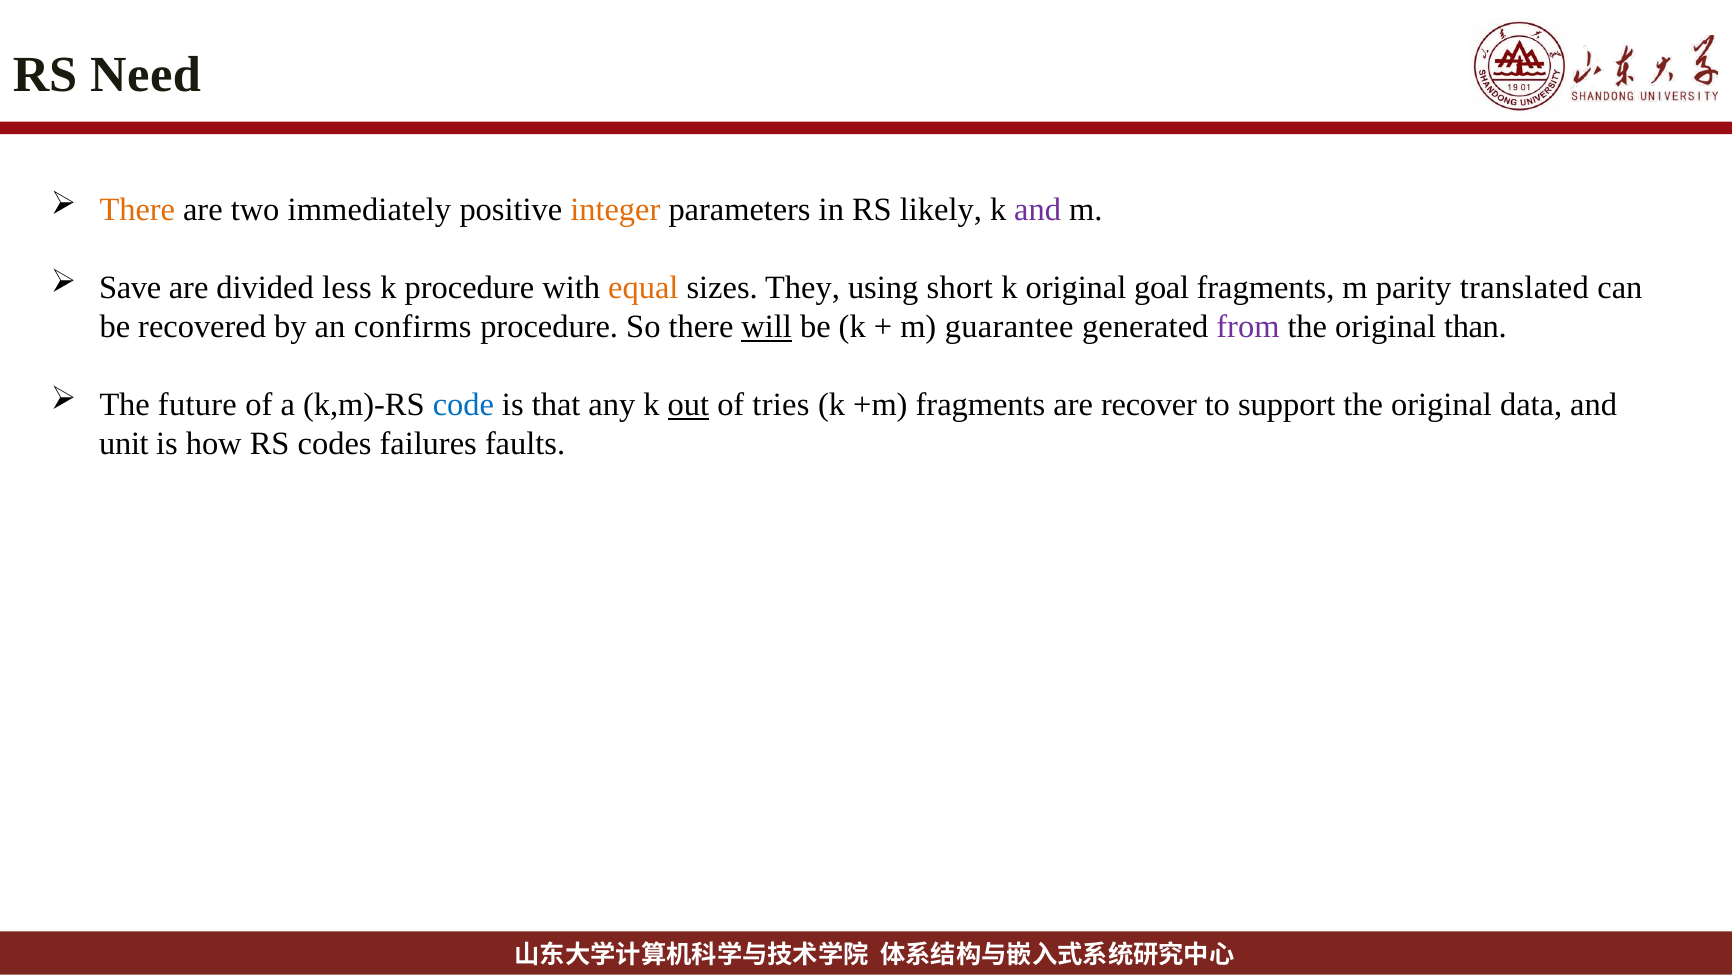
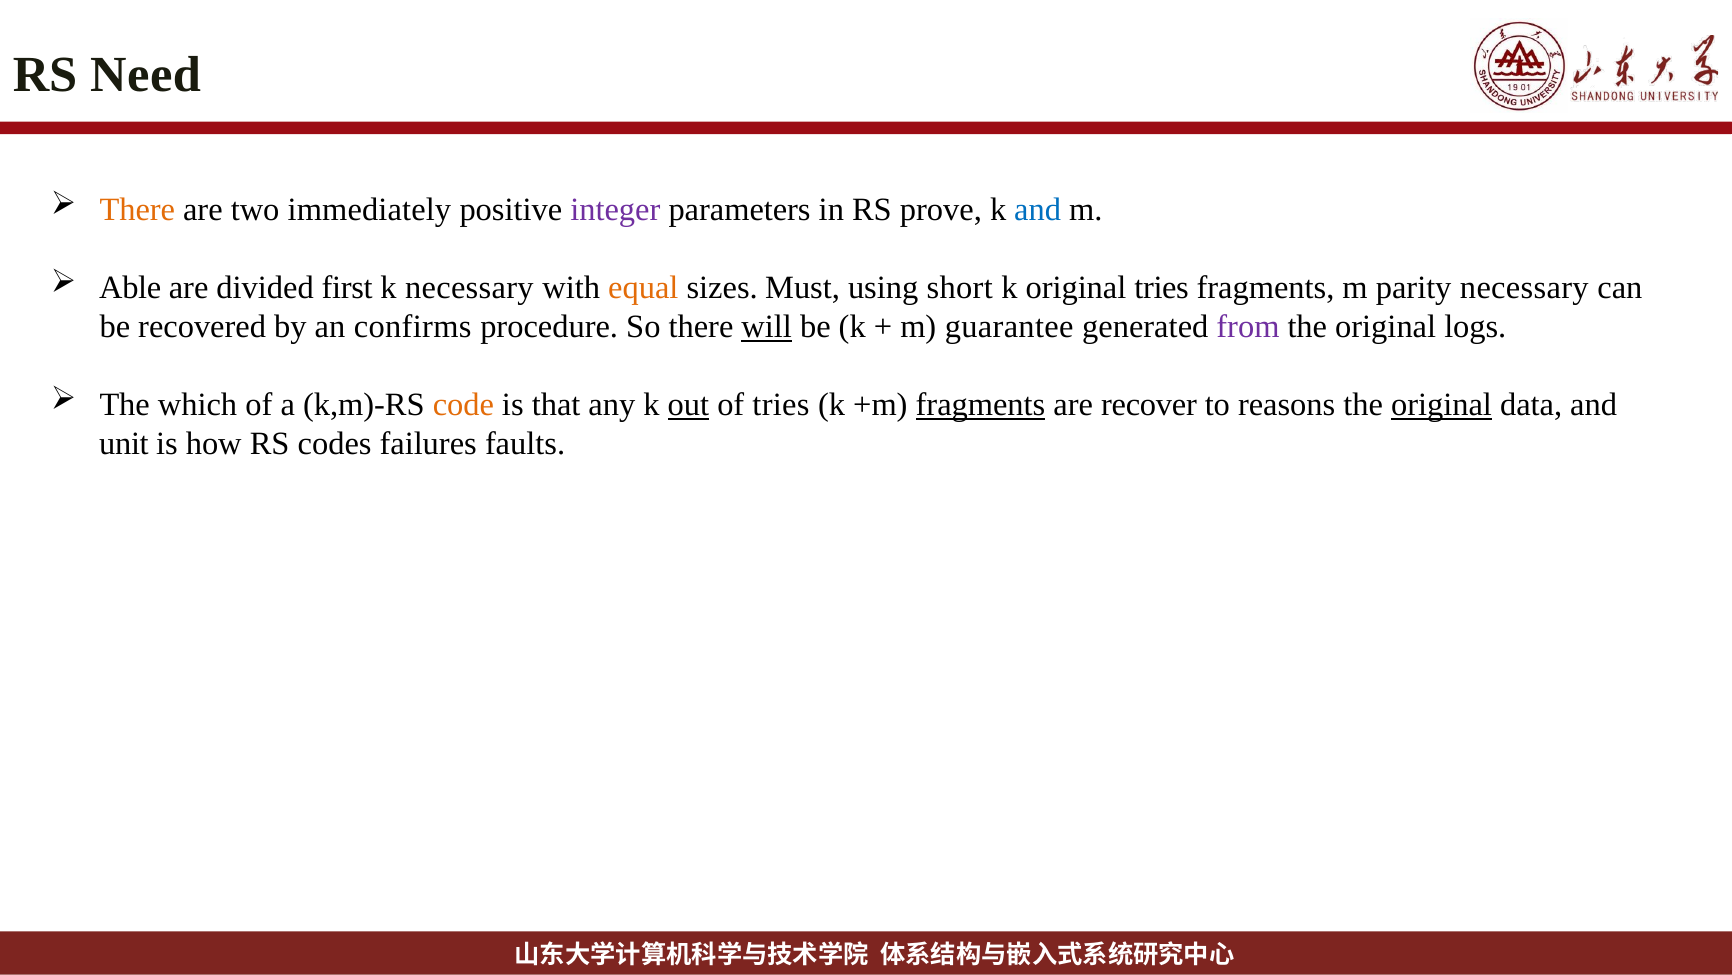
integer colour: orange -> purple (615, 209)
likely: likely -> prove (941, 209)
and colour: purple -> blue (1038, 209)
Save: Save -> Able (130, 287)
less: less -> first (347, 287)
k procedure: procedure -> necessary (469, 287)
They: They -> Must (803, 287)
original goal: goal -> tries (1162, 287)
parity translated: translated -> necessary (1524, 287)
than: than -> logs (1475, 326)
future: future -> which (198, 404)
code colour: blue -> orange (463, 404)
fragments underline: none -> present (980, 404)
support: support -> reasons (1287, 404)
original underline: none -> present (1442, 404)
